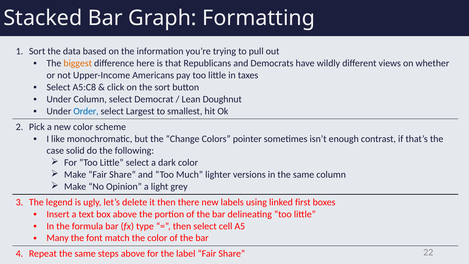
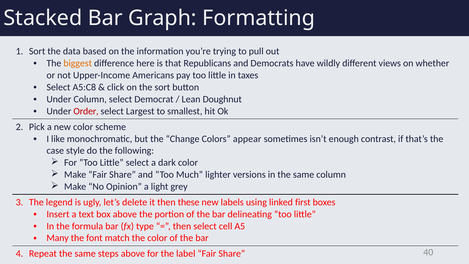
Order colour: blue -> red (86, 111)
pointer: pointer -> appear (247, 139)
solid: solid -> style (75, 151)
there: there -> these (189, 202)
22: 22 -> 40 (428, 252)
